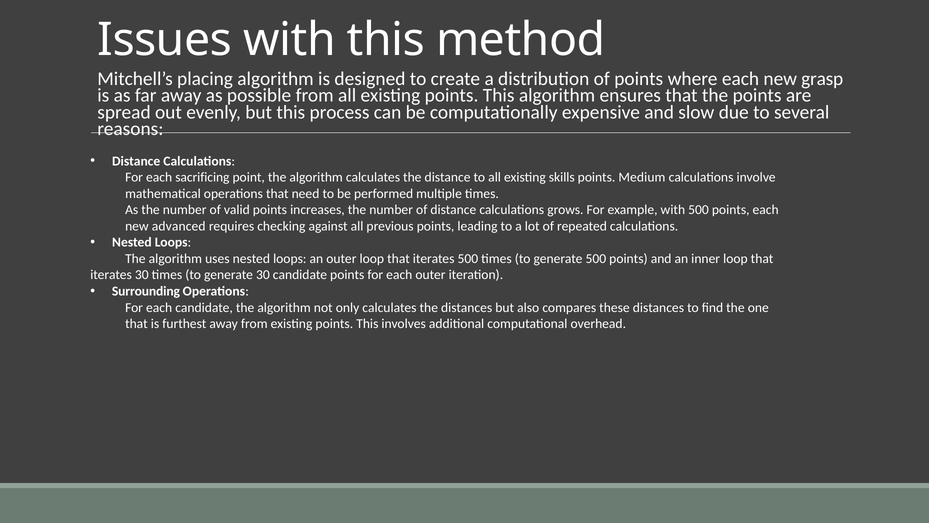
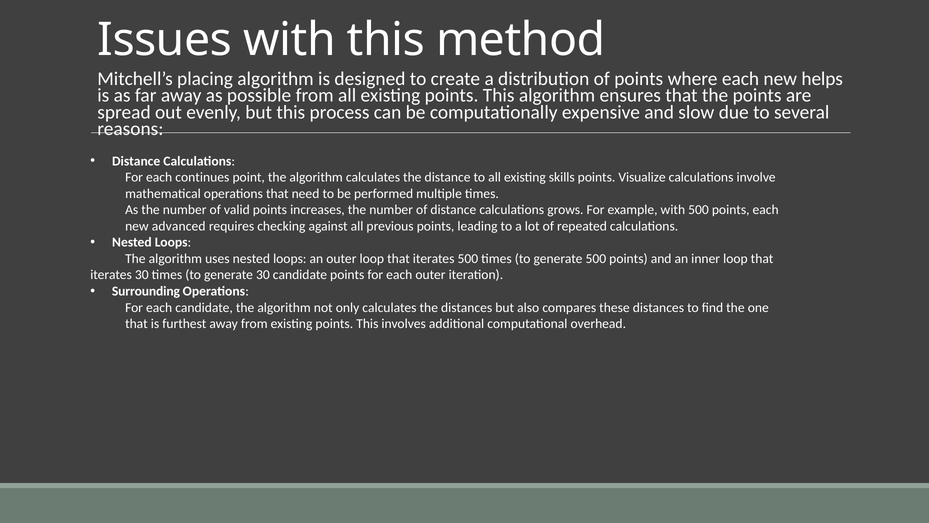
grasp: grasp -> helps (822, 79)
sacrificing: sacrificing -> continues (202, 177)
Medium: Medium -> Visualize (642, 177)
